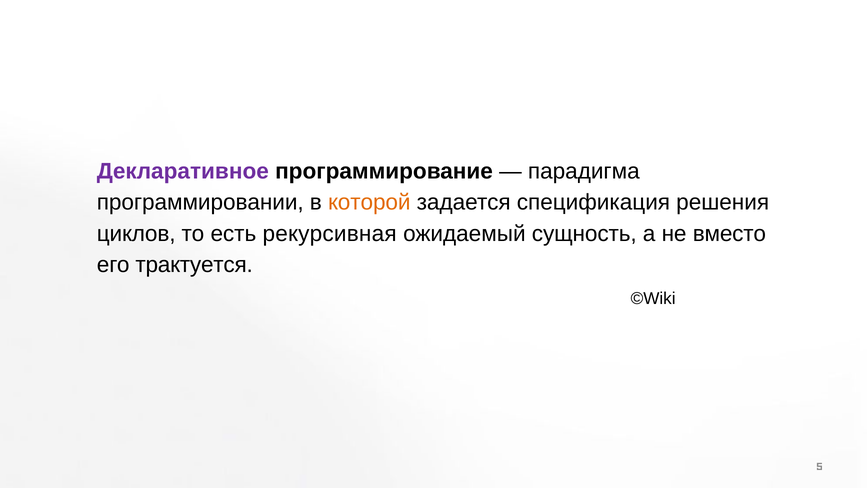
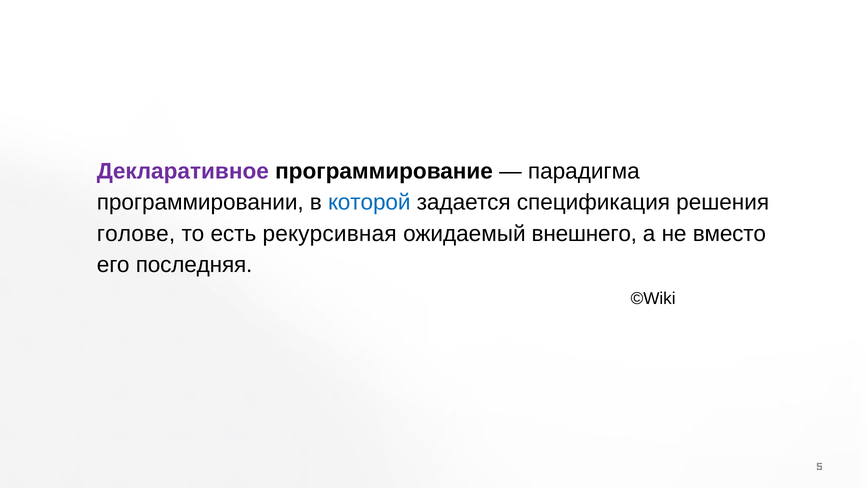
которой colour: orange -> blue (369, 202)
циклов: циклов -> голове (136, 233)
сущность: сущность -> внешнего (584, 233)
трактуется: трактуется -> последняя (194, 265)
